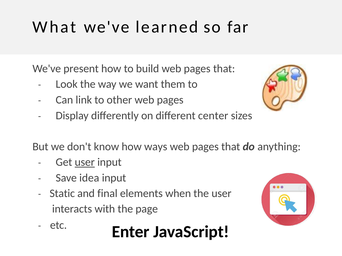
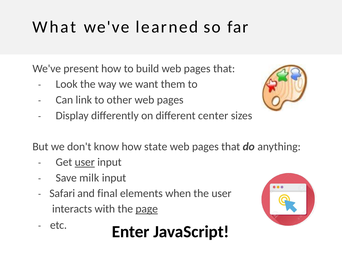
ways: ways -> state (156, 147)
idea: idea -> milk (89, 178)
Static: Static -> Safari (62, 194)
page underline: none -> present (147, 209)
